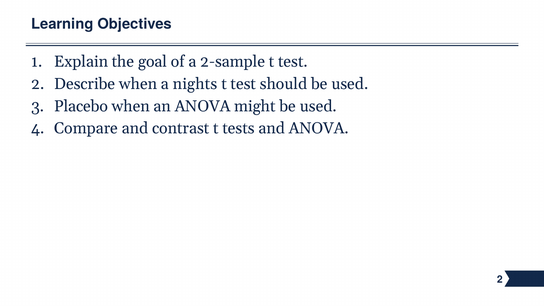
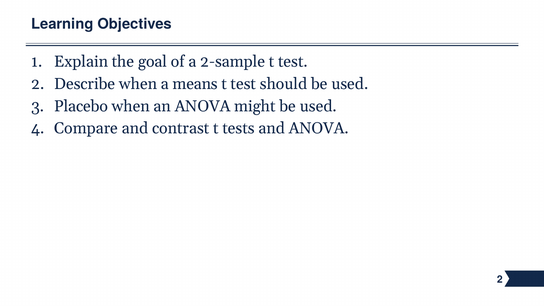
nights: nights -> means (195, 84)
